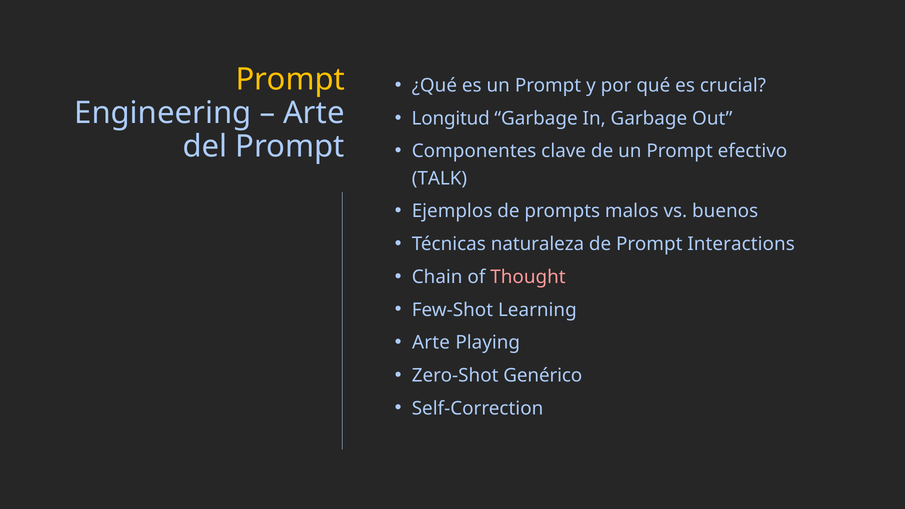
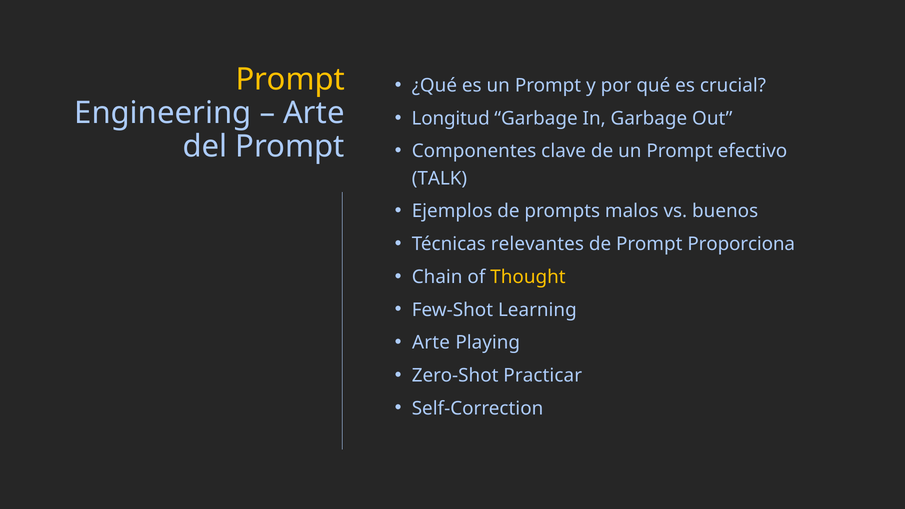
naturaleza: naturaleza -> relevantes (537, 244)
Interactions: Interactions -> Proporciona (741, 244)
Thought colour: pink -> yellow (528, 277)
Genérico: Genérico -> Practicar (543, 376)
